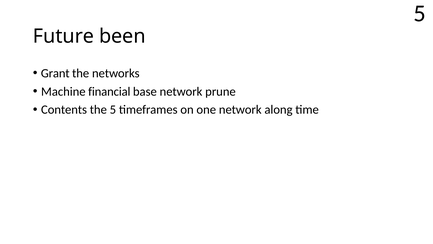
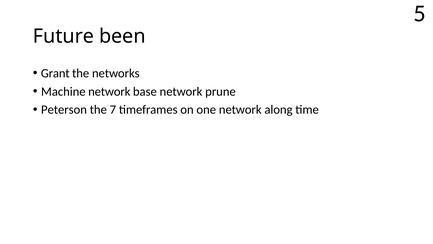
Machine financial: financial -> network (109, 91)
Contents: Contents -> Peterson (64, 109)
the 5: 5 -> 7 (113, 109)
